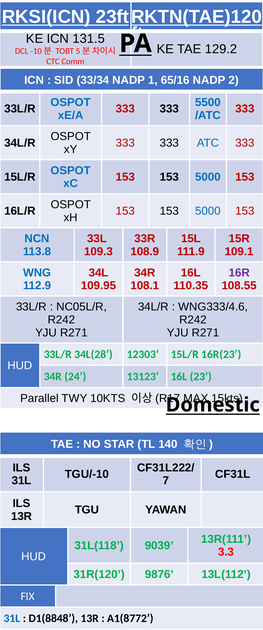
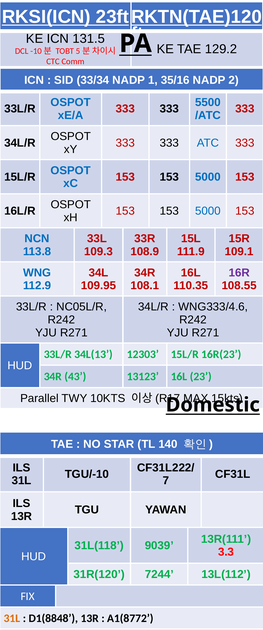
65/16: 65/16 -> 35/16 (175, 80)
34L(28: 34L(28 -> 34L(13 (93, 354)
24: 24 -> 43 (75, 376)
9876: 9876 -> 7244 (159, 574)
31L colour: blue -> orange (12, 618)
